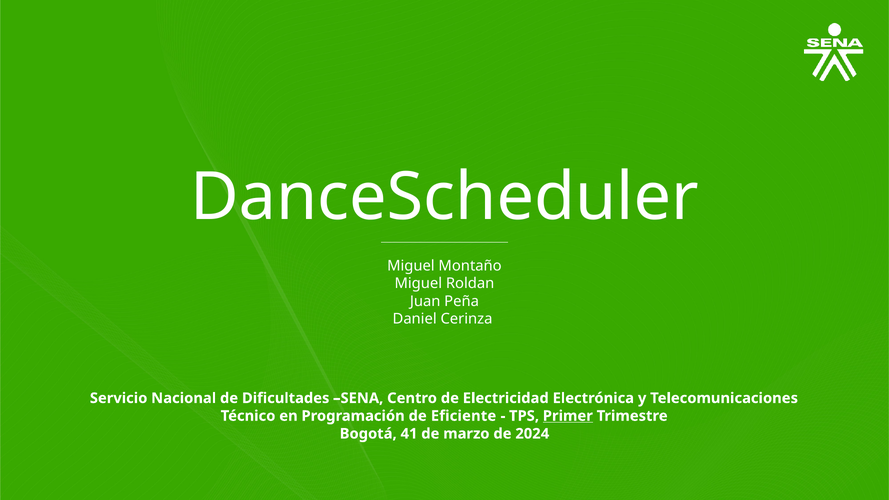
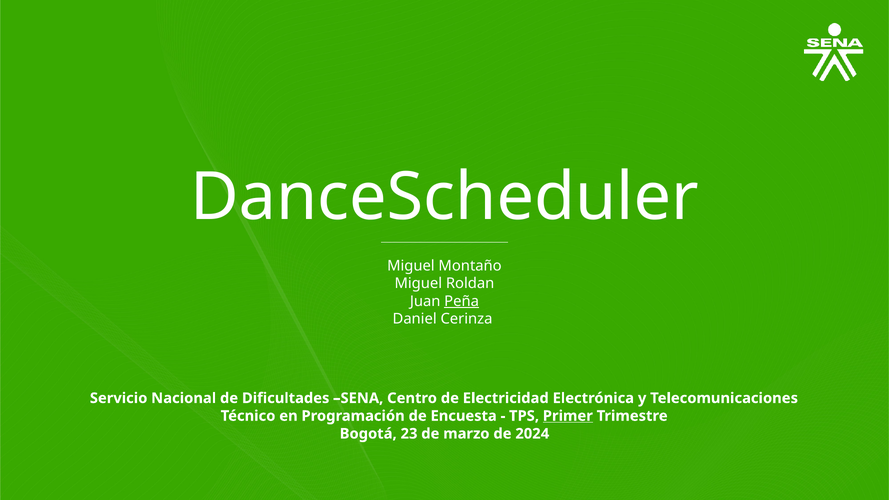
Peña underline: none -> present (462, 301)
Eficiente: Eficiente -> Encuesta (464, 416)
41: 41 -> 23 (409, 434)
